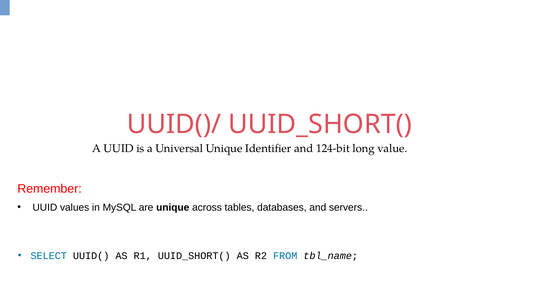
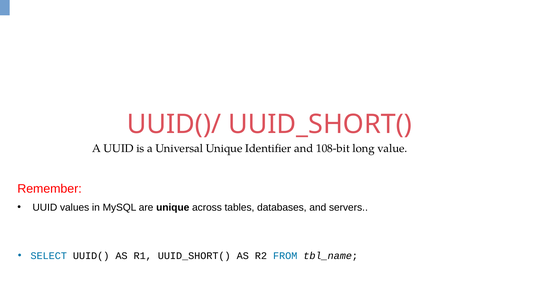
124-bit: 124-bit -> 108-bit (333, 149)
